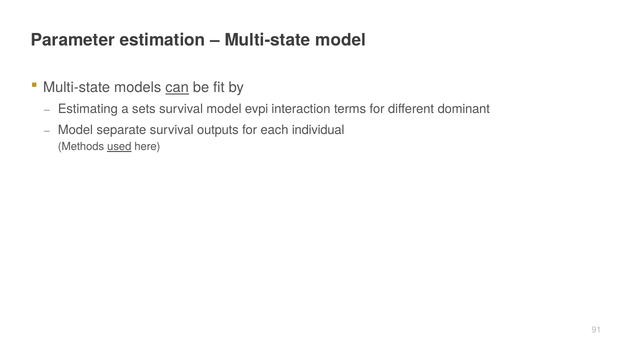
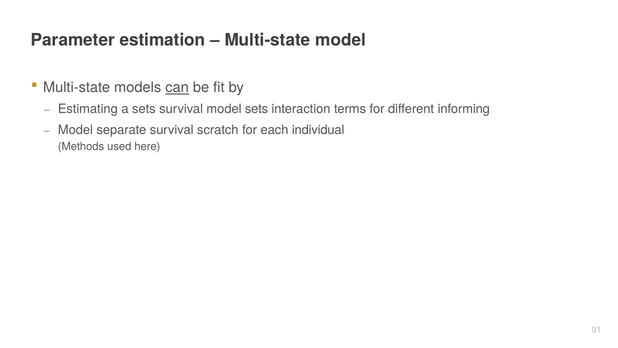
model evpi: evpi -> sets (257, 109)
dominant: dominant -> informing (464, 109)
outputs: outputs -> scratch (218, 130)
used underline: present -> none (119, 147)
